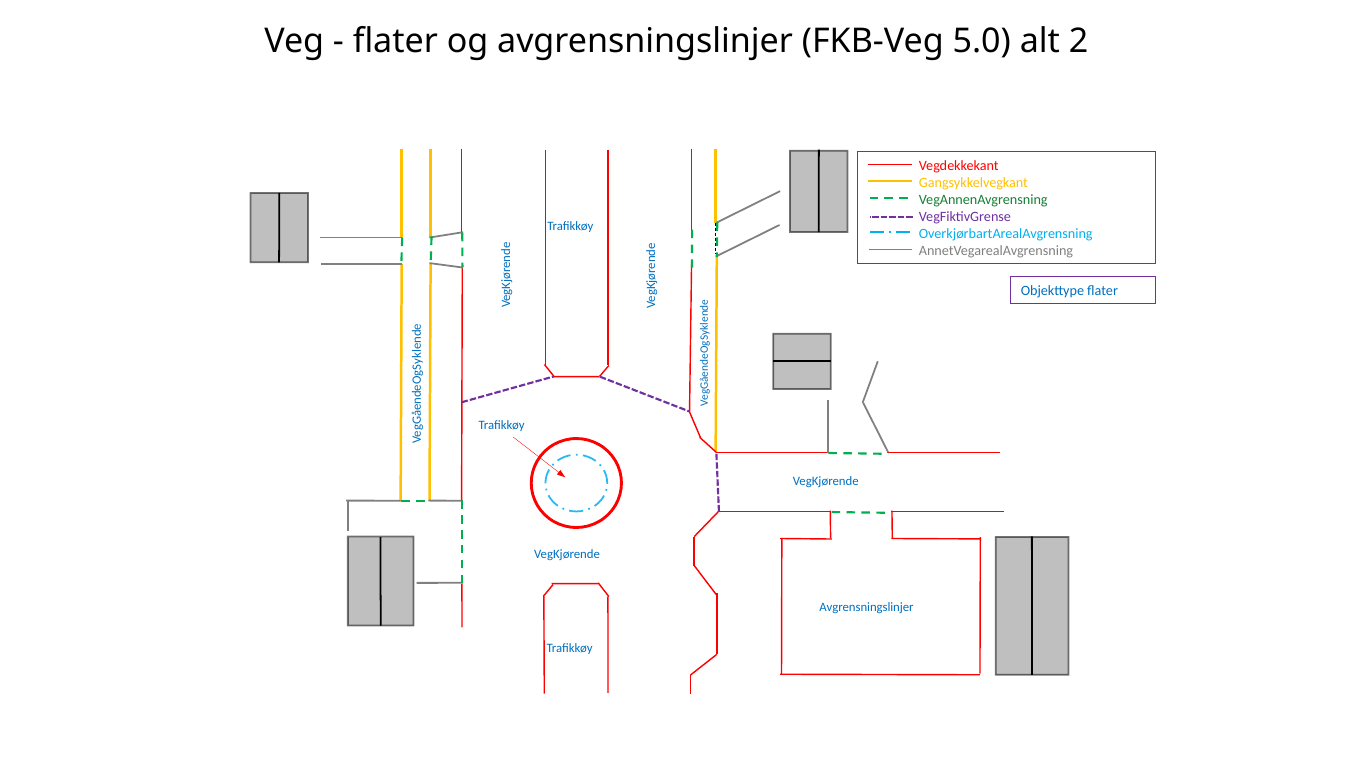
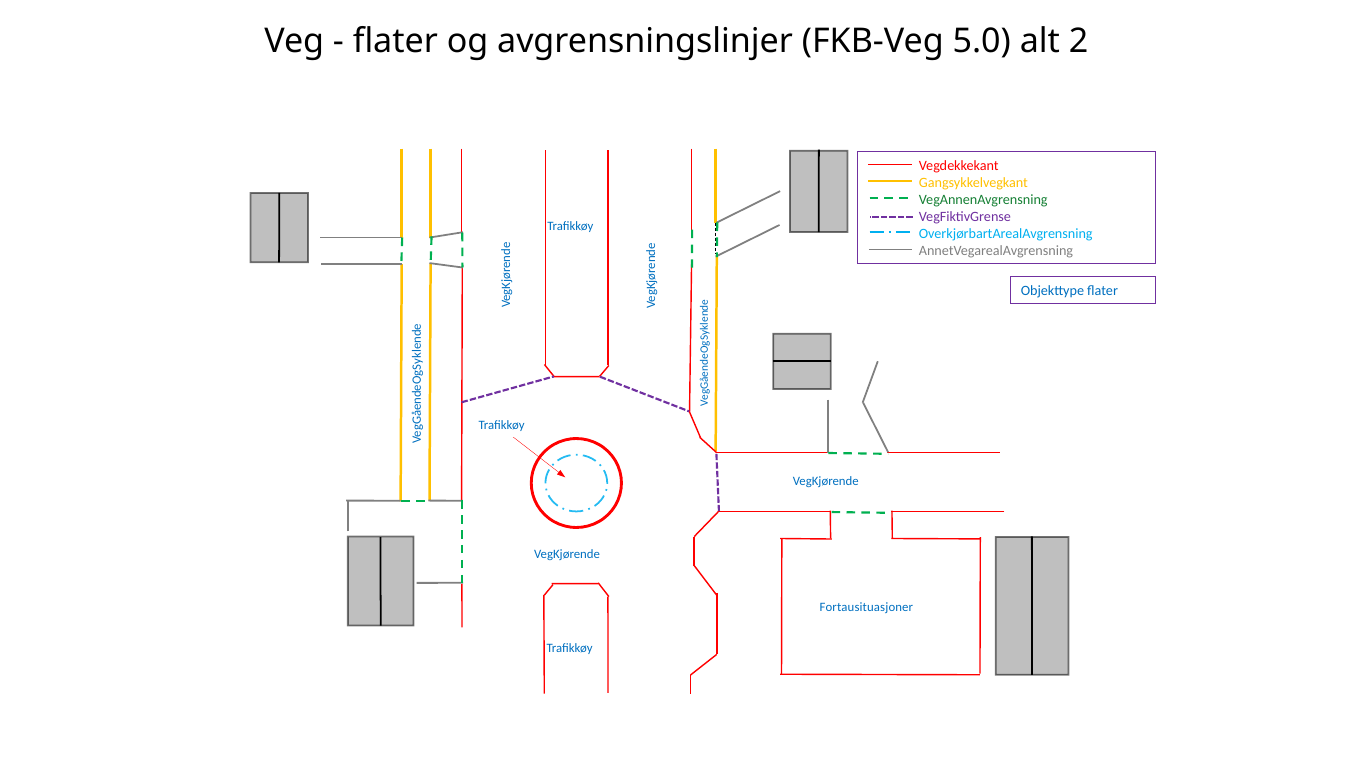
Avgrensningslinjer: Avgrensningslinjer -> Fortausituasjoner (866, 607)
